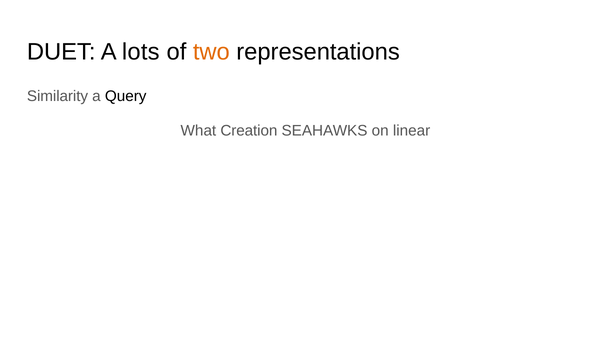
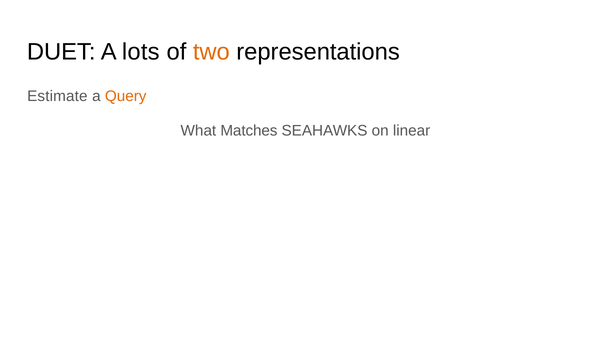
Similarity: Similarity -> Estimate (57, 96)
Query colour: black -> orange (126, 96)
Creation: Creation -> Matches (249, 131)
